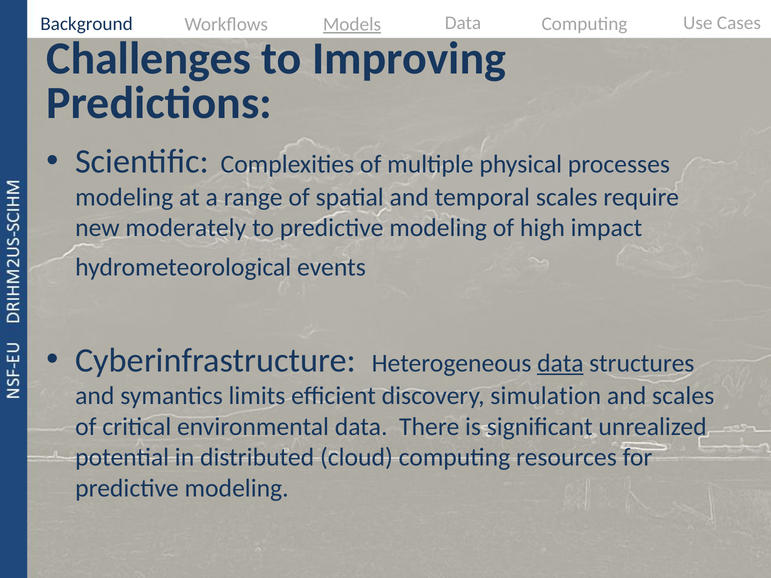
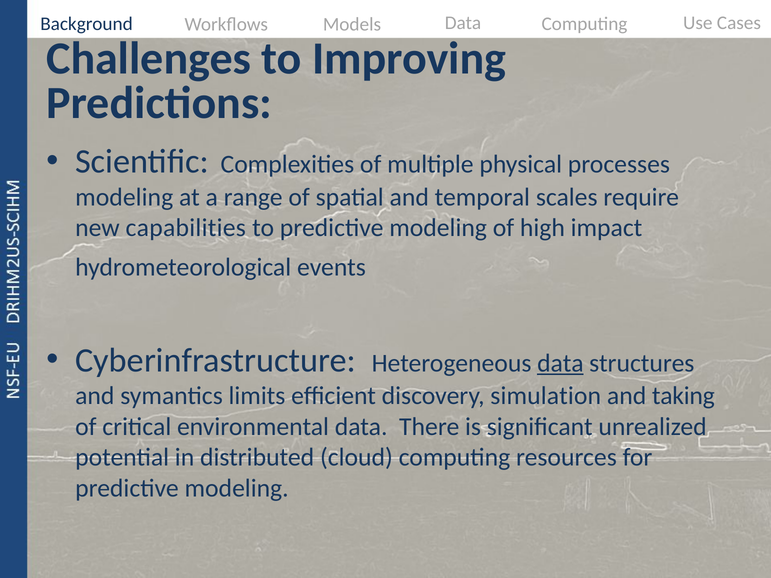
Models underline: present -> none (352, 24)
moderately: moderately -> capabilities (186, 228)
and scales: scales -> taking (683, 396)
